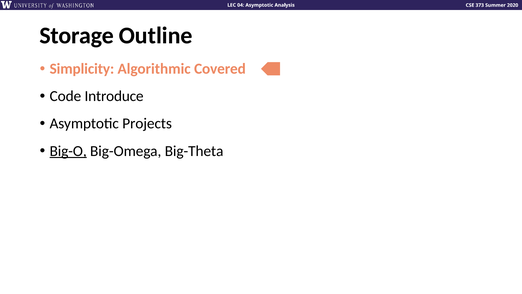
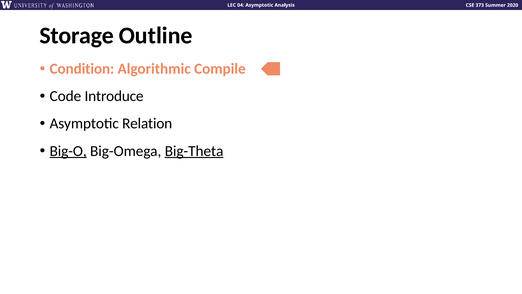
Simplicity: Simplicity -> Condition (82, 69)
Covered: Covered -> Compile (220, 69)
Projects: Projects -> Relation (147, 123)
Big-Theta underline: none -> present (194, 151)
